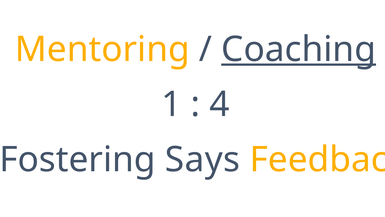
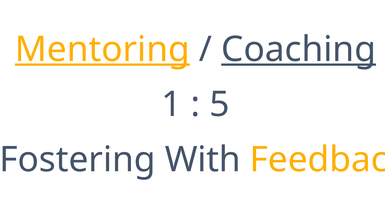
Mentoring underline: none -> present (102, 49)
4: 4 -> 5 (219, 104)
Says: Says -> With (203, 159)
